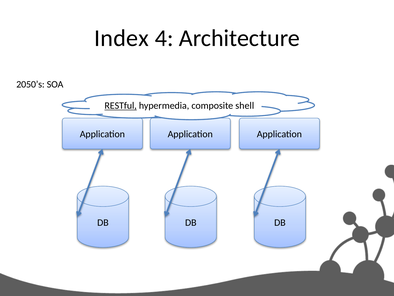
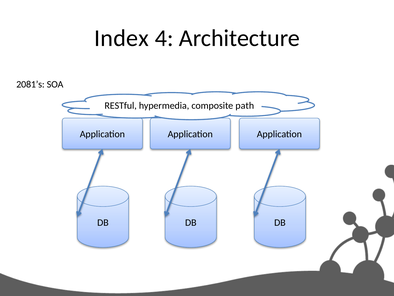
2050’s: 2050’s -> 2081’s (30, 84)
RESTful underline: present -> none (121, 106)
shell: shell -> path (245, 106)
